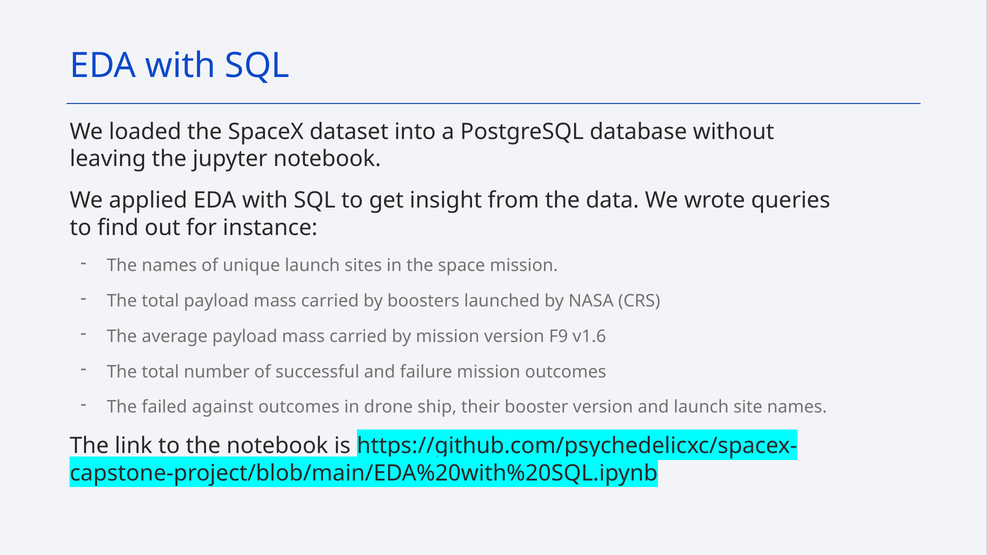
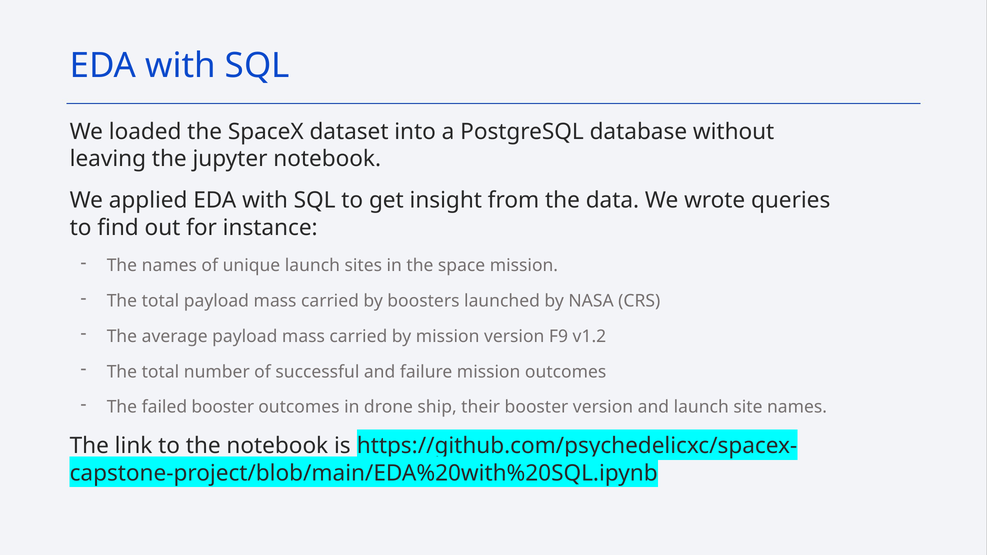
v1.6: v1.6 -> v1.2 (589, 337)
failed against: against -> booster (223, 407)
